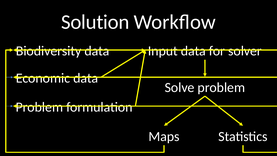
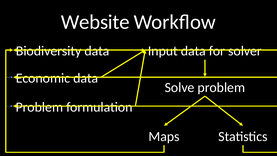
Solution: Solution -> Website (95, 22)
